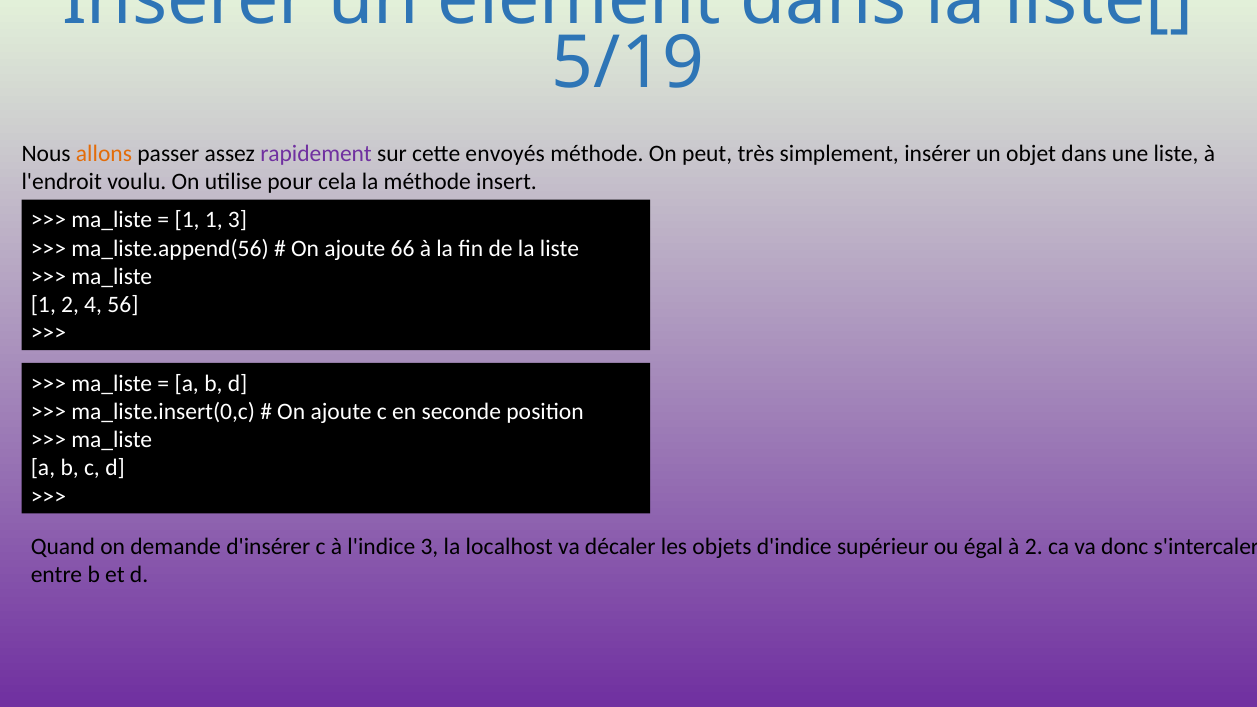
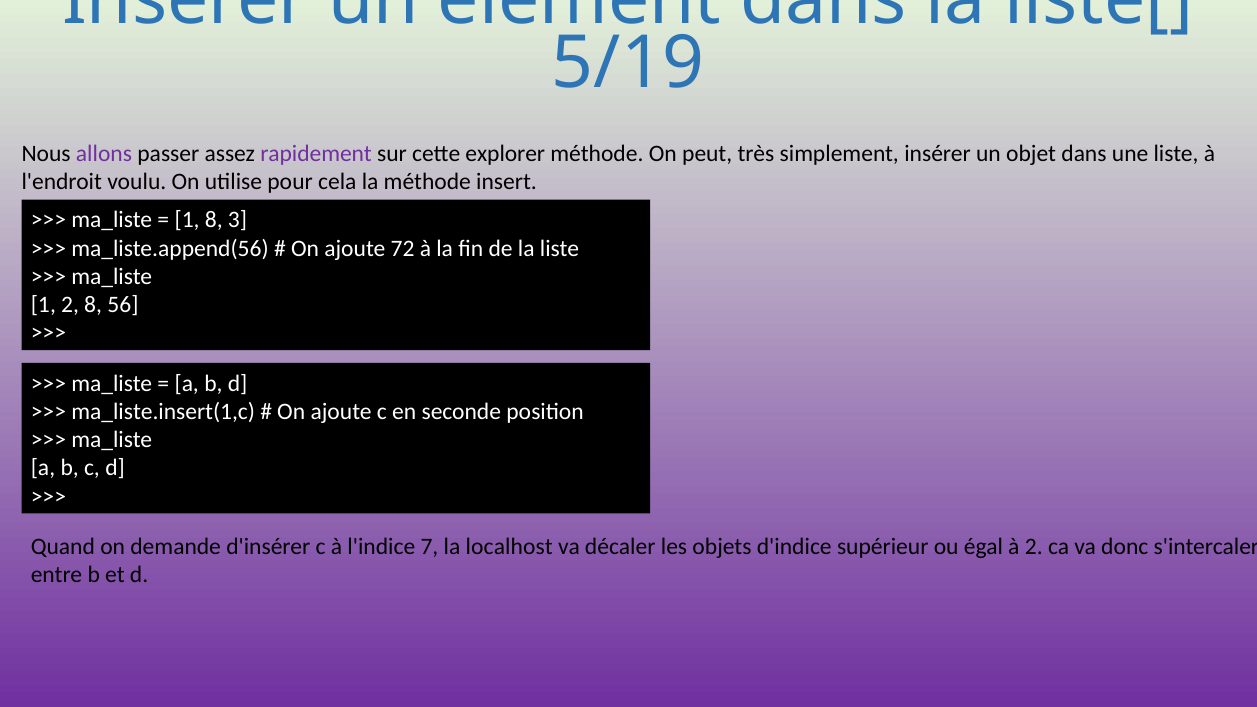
allons colour: orange -> purple (104, 153)
envoyés: envoyés -> explorer (505, 153)
1 1: 1 -> 8 (214, 220)
66: 66 -> 72 (403, 248)
2 4: 4 -> 8 (93, 305)
ma_liste.insert(0,c: ma_liste.insert(0,c -> ma_liste.insert(1,c (163, 412)
l'indice 3: 3 -> 7 (429, 547)
